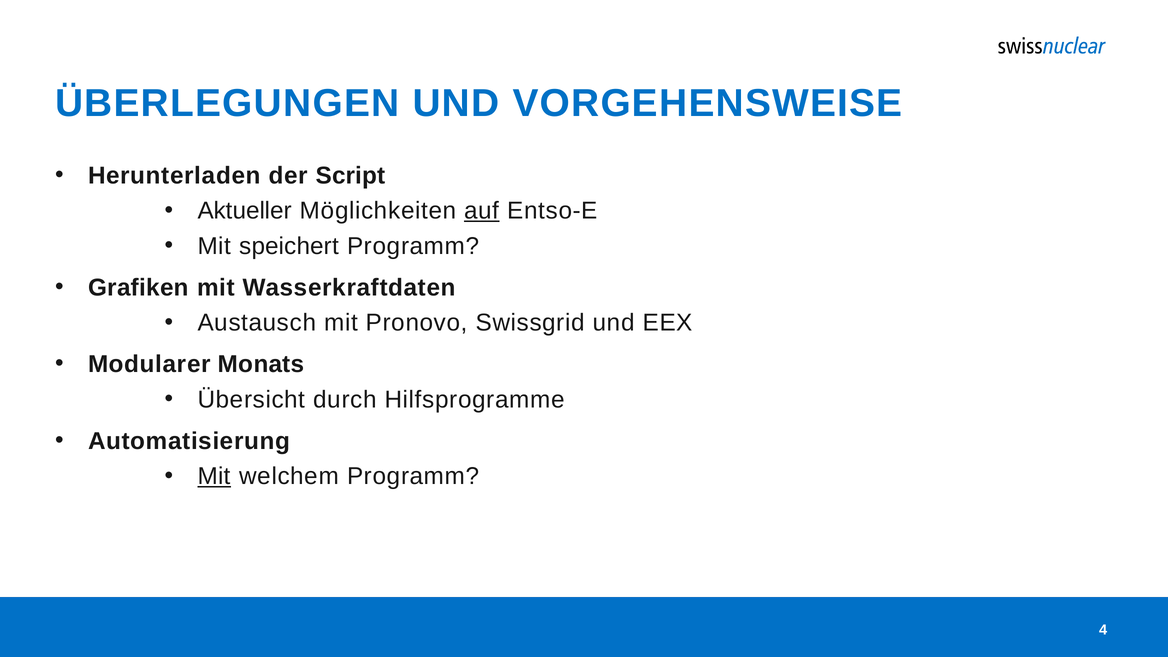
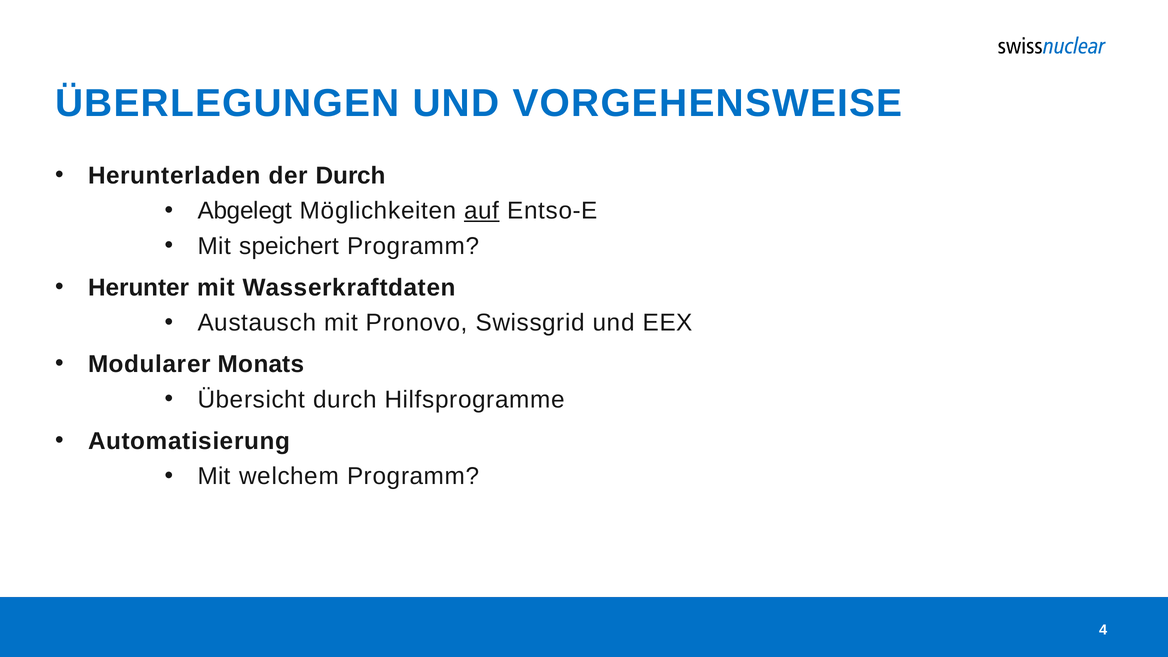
der Script: Script -> Durch (351, 176)
Aktueller: Aktueller -> Abgelegt (245, 211)
Grafiken: Grafiken -> Herunter (139, 288)
Mit underline: present -> none (214, 476)
